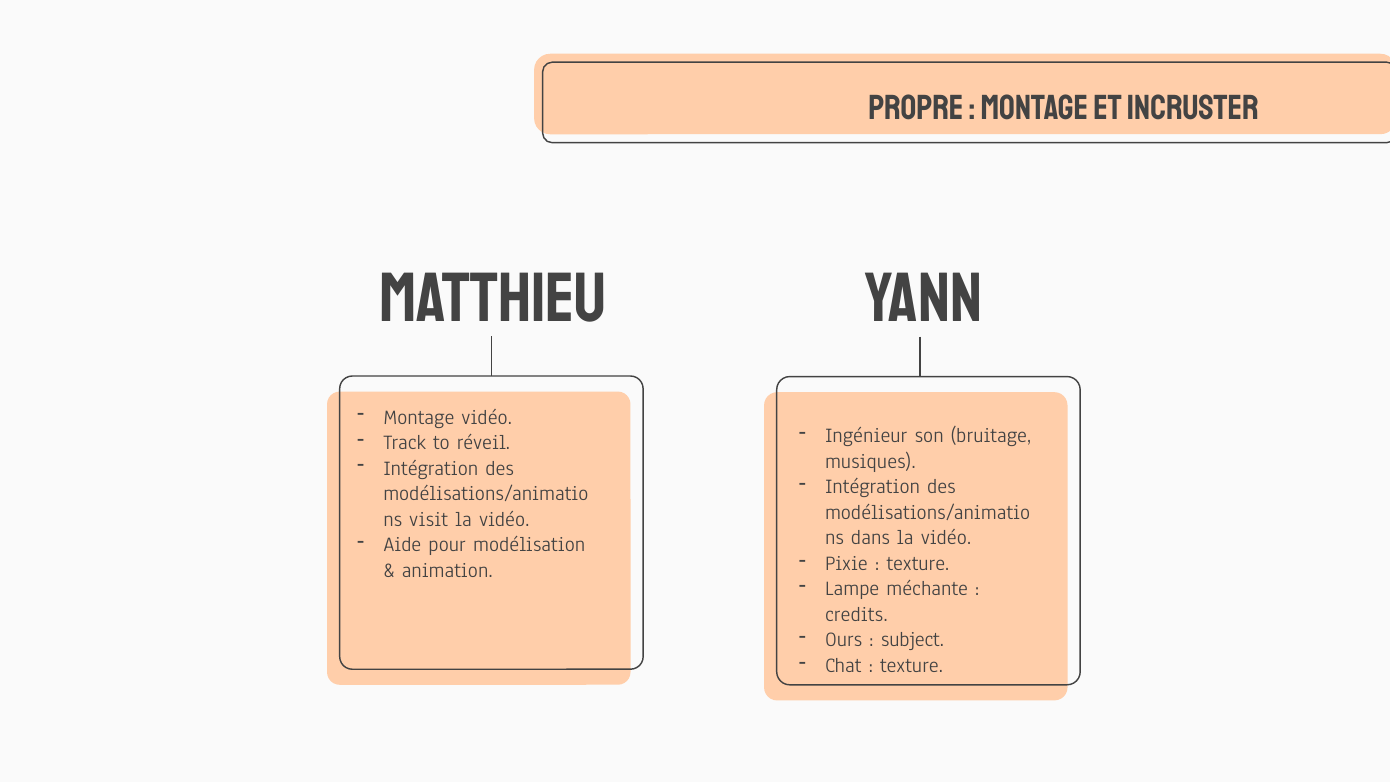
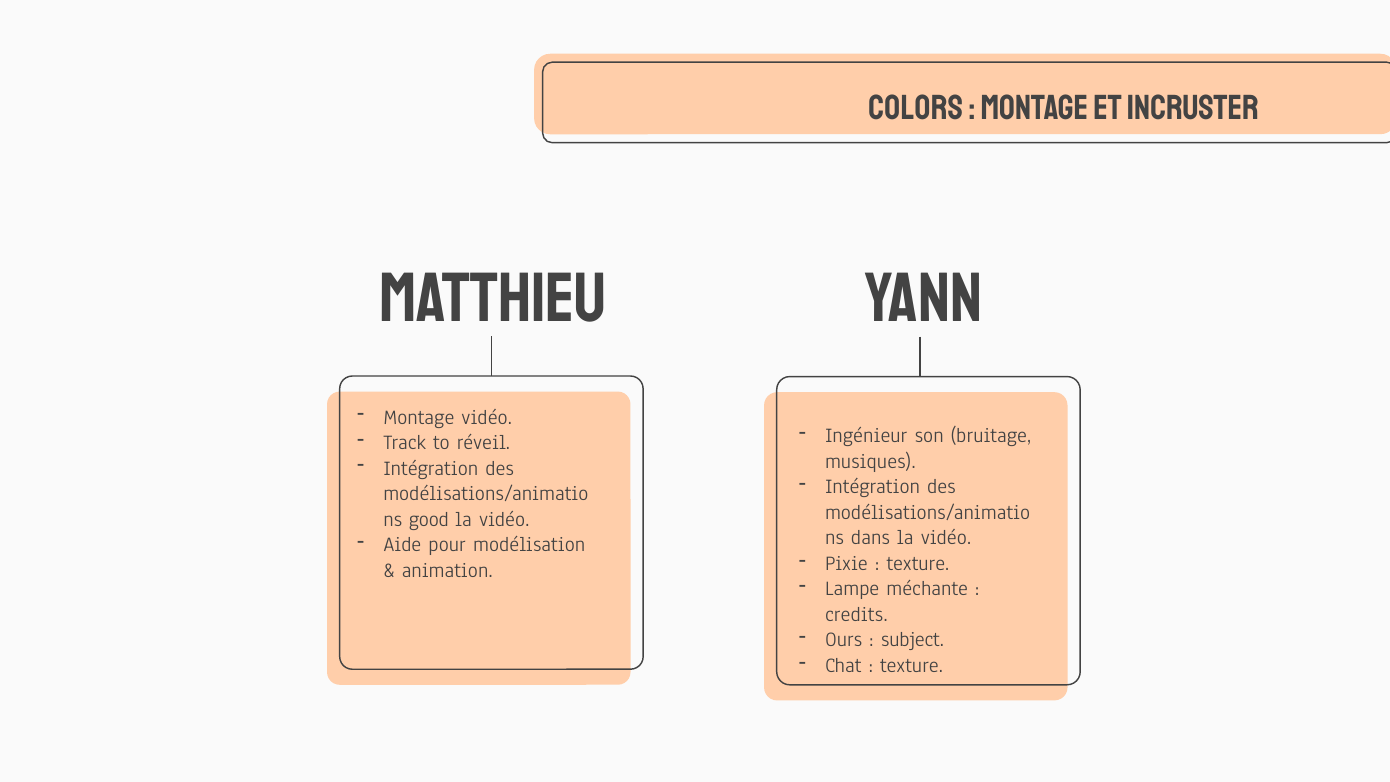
Propre: Propre -> Colors (916, 108)
visit: visit -> good (429, 519)
